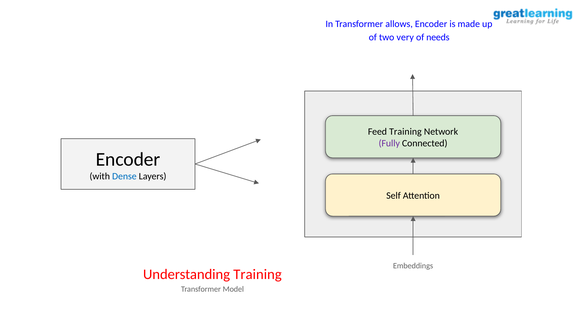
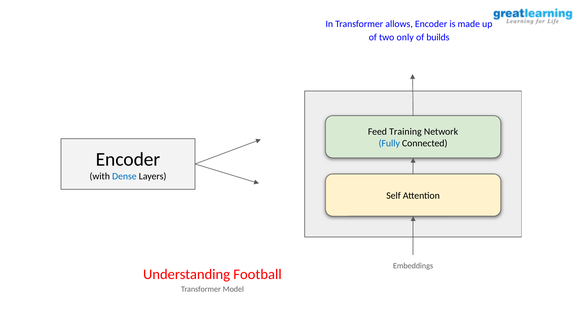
very: very -> only (405, 37)
needs: needs -> builds (438, 37)
Fully colour: purple -> blue (389, 143)
Understanding Training: Training -> Football (258, 274)
